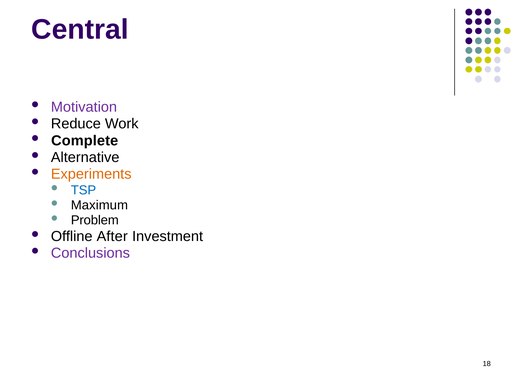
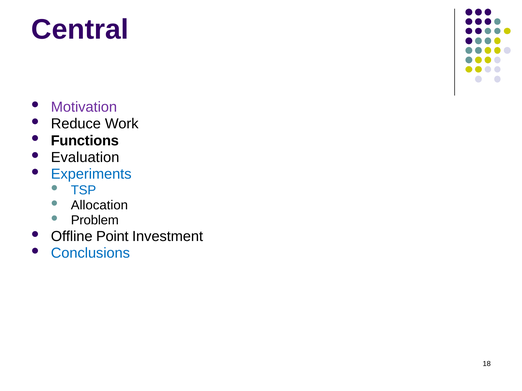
Complete: Complete -> Functions (85, 141)
Alternative: Alternative -> Evaluation (85, 158)
Experiments colour: orange -> blue (91, 174)
Maximum: Maximum -> Allocation (99, 206)
After: After -> Point (112, 237)
Conclusions colour: purple -> blue (90, 254)
